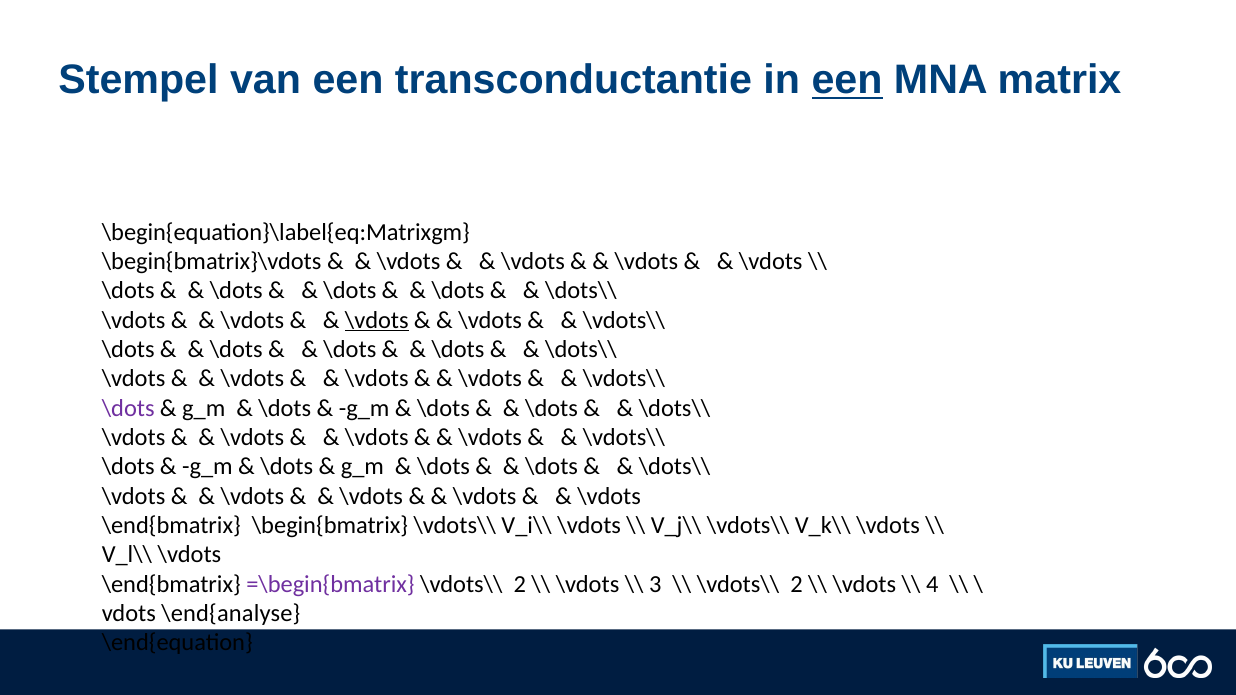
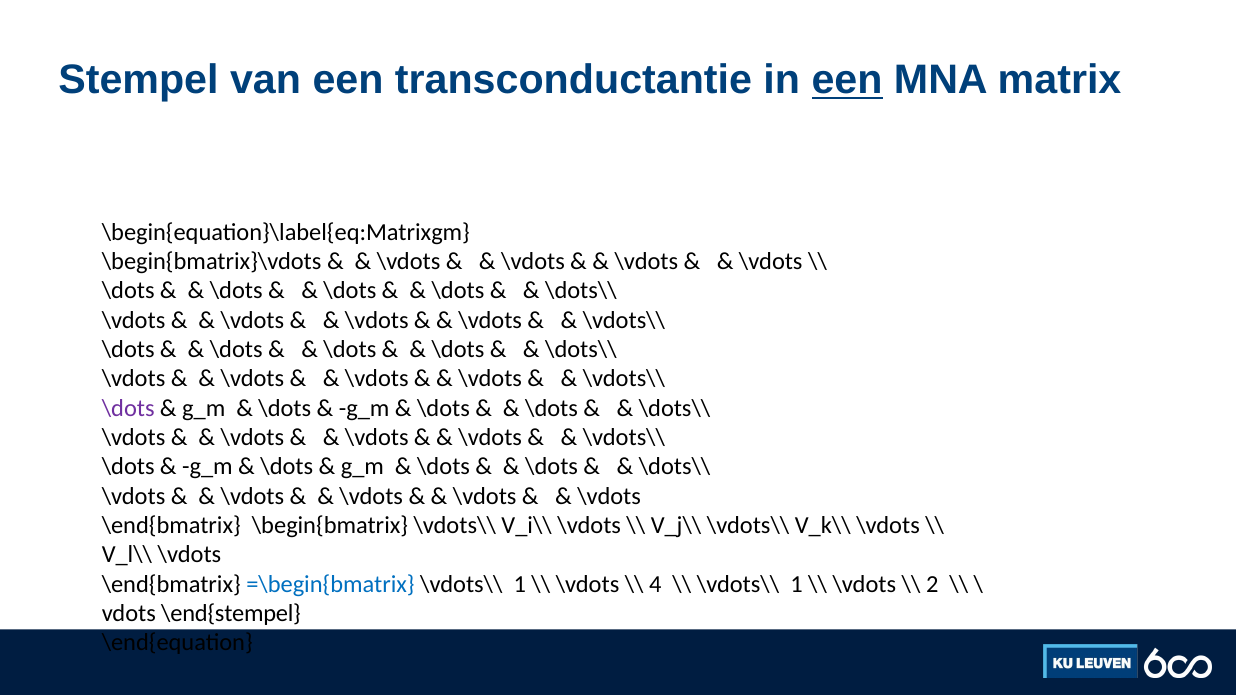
\vdots underline: present -> none (377, 320)
=\begin{bmatrix colour: purple -> blue (330, 584)
2: 2 -> 1 (520, 584)
3: 3 -> 4 (655, 584)
2: 2 -> 1 (797, 584)
4: 4 -> 2 (932, 584)
\end{analyse: \end{analyse -> \end{stempel (231, 614)
